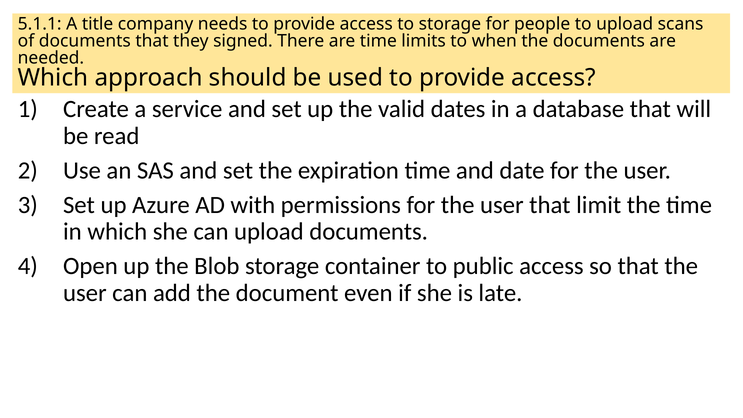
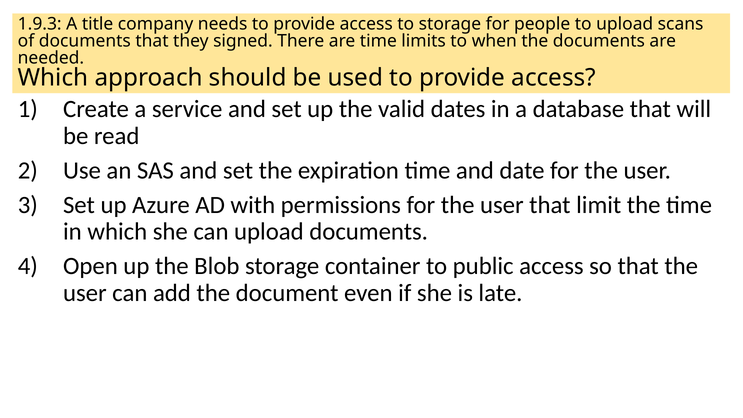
5.1.1: 5.1.1 -> 1.9.3 (40, 24)
